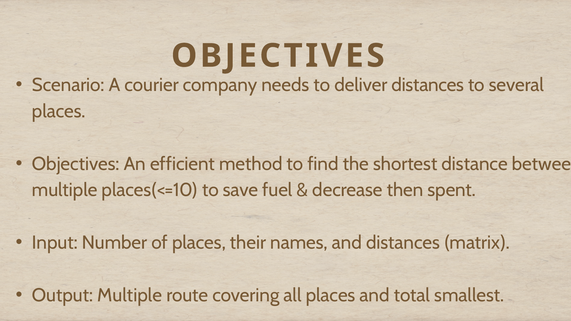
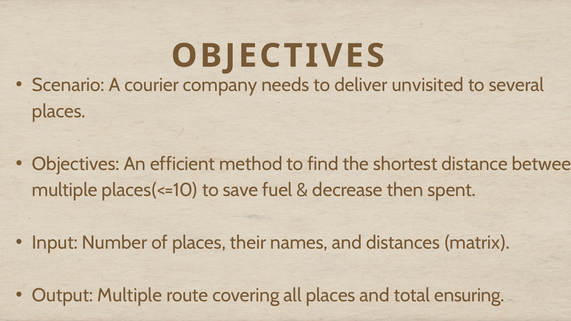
deliver distances: distances -> unvisited (428, 85)
smallest: smallest -> ensuring (469, 295)
